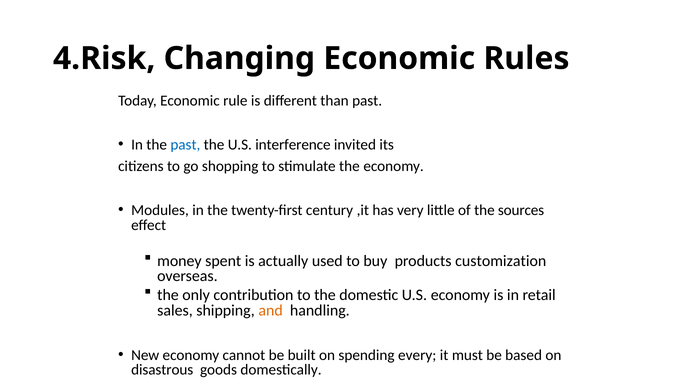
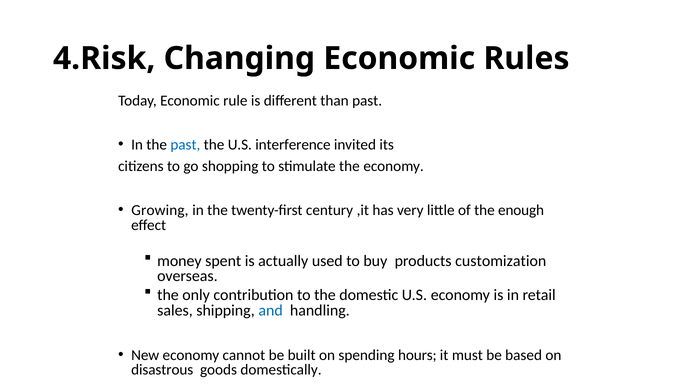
Modules: Modules -> Growing (160, 210)
sources: sources -> enough (521, 210)
and colour: orange -> blue (271, 310)
every: every -> hours (417, 355)
